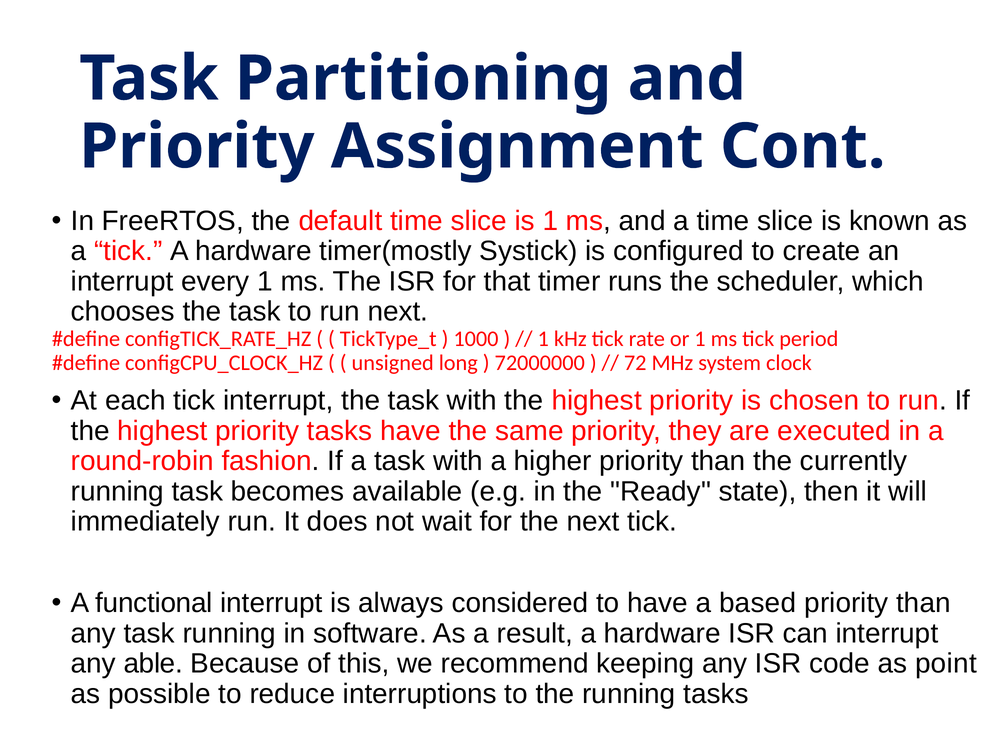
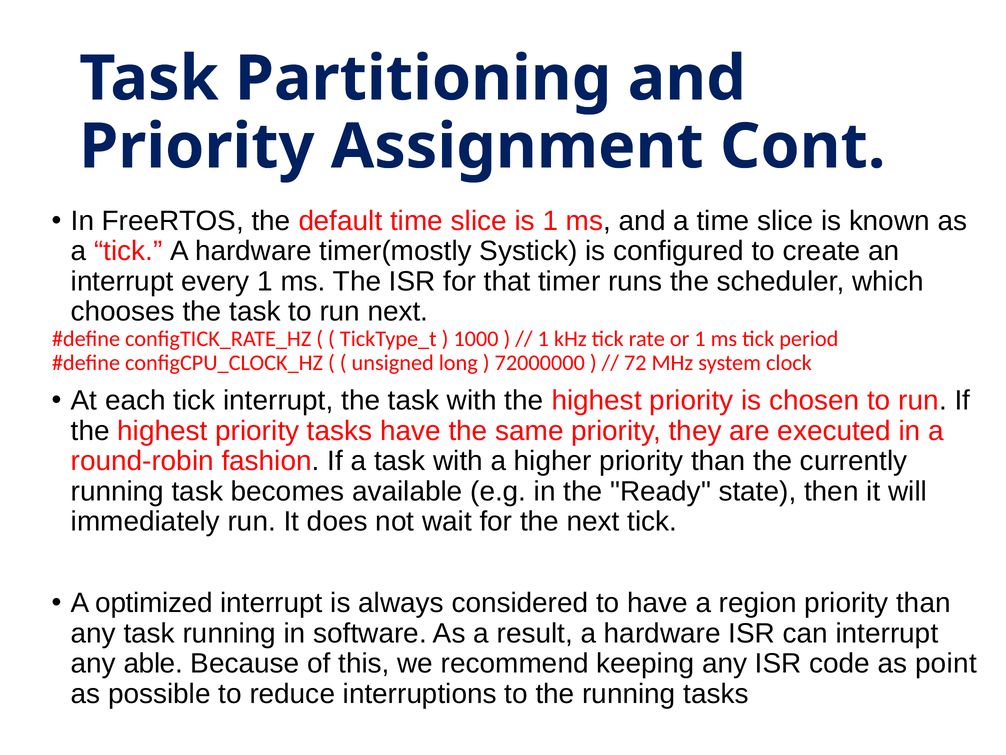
functional: functional -> optimized (154, 603)
based: based -> region (758, 603)
